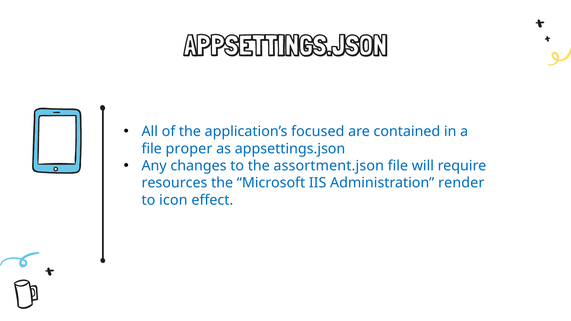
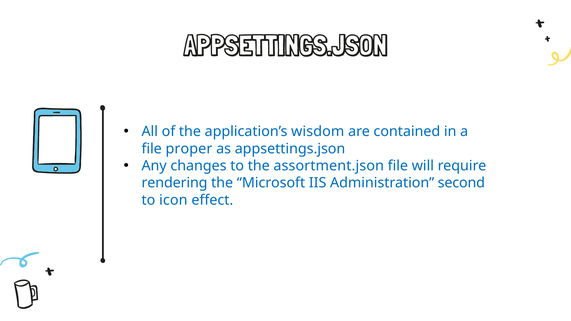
focused: focused -> wisdom (318, 132)
resources: resources -> rendering (175, 183)
render: render -> second (461, 183)
